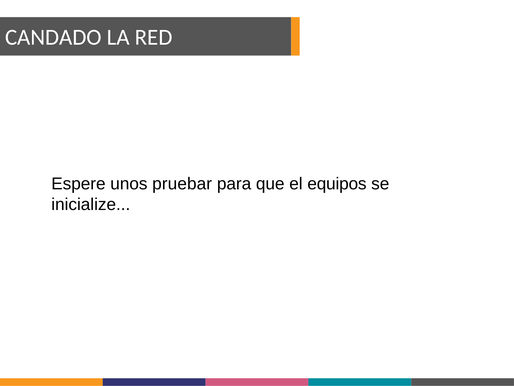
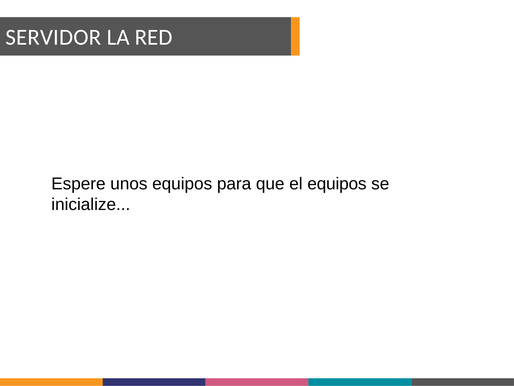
CANDADO: CANDADO -> SERVIDOR (53, 37)
unos pruebar: pruebar -> equipos (182, 184)
